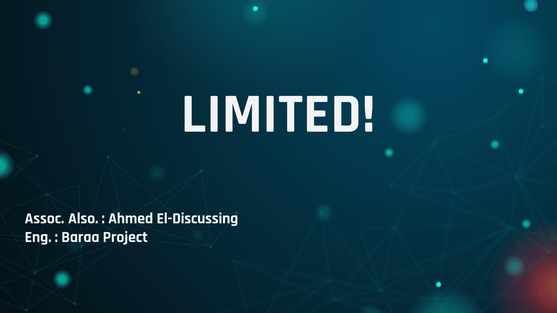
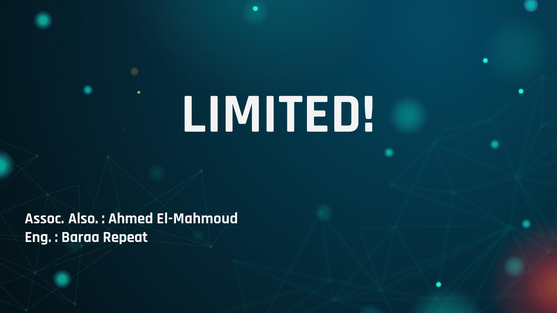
El-Discussing: El-Discussing -> El-Mahmoud (197, 219)
Project: Project -> Repeat (125, 237)
